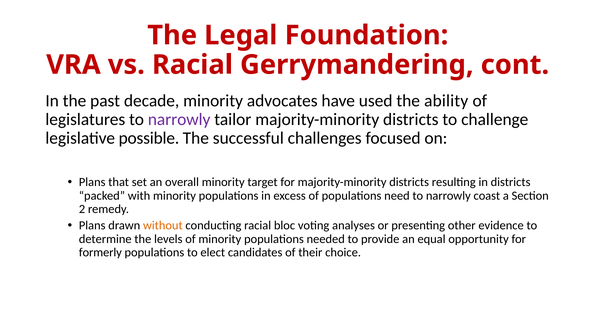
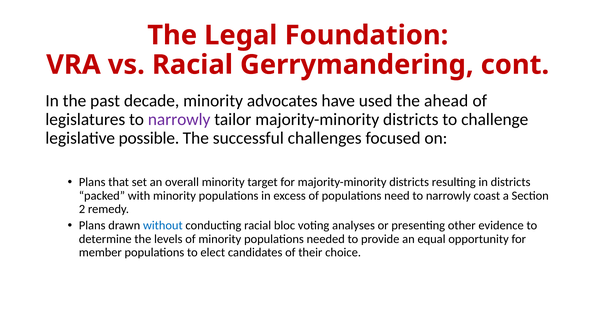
ability: ability -> ahead (446, 101)
without colour: orange -> blue (163, 226)
formerly: formerly -> member (100, 253)
